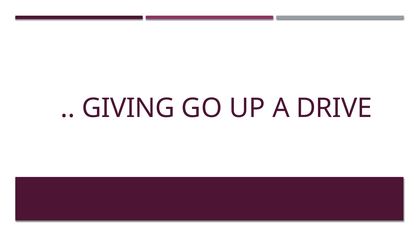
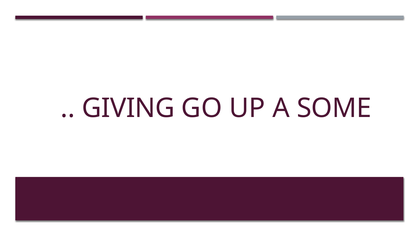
DRIVE: DRIVE -> SOME (334, 108)
